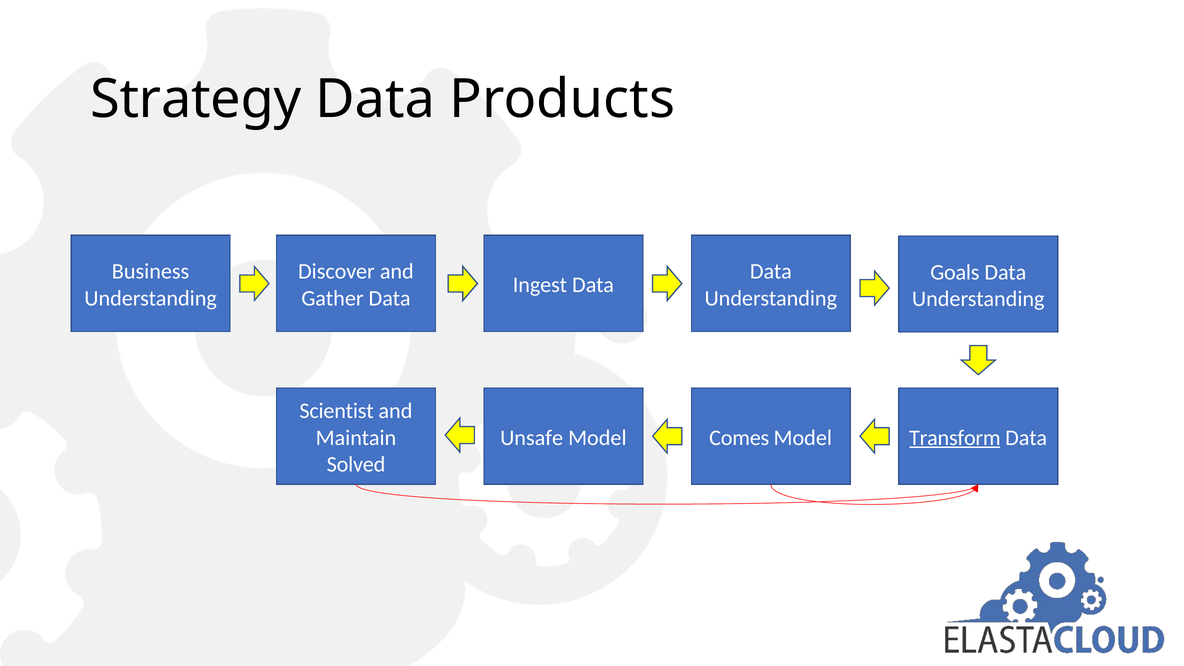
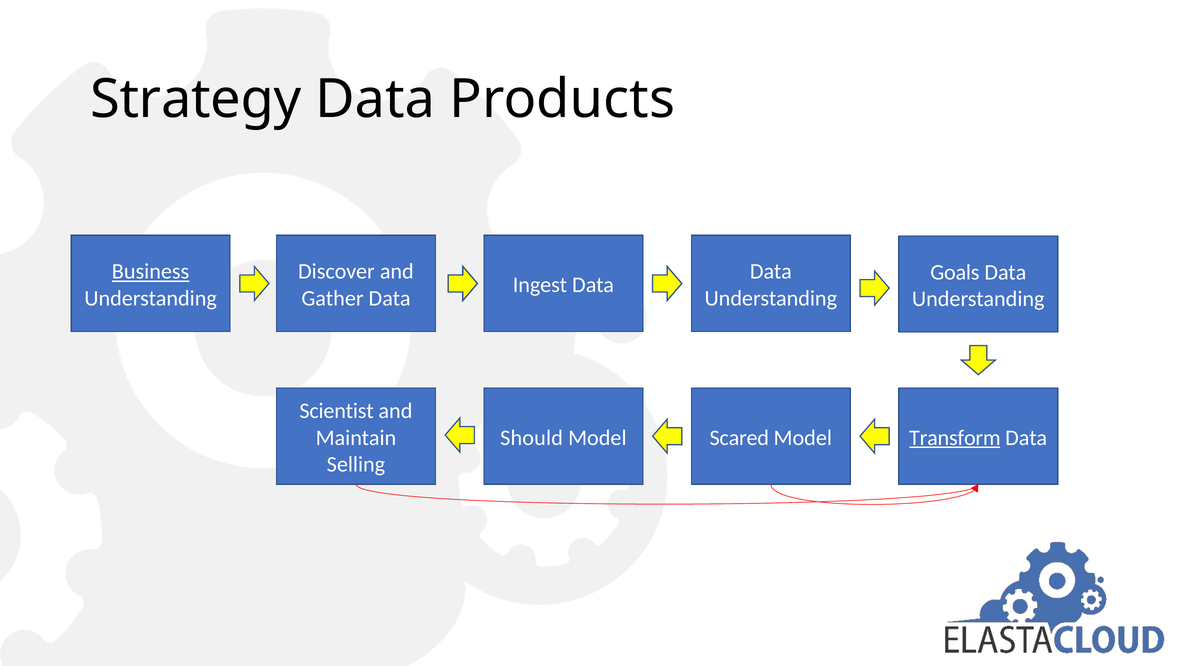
Business underline: none -> present (151, 272)
Unsafe: Unsafe -> Should (532, 438)
Comes: Comes -> Scared (739, 438)
Solved: Solved -> Selling (356, 464)
